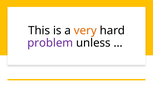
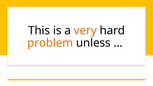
problem colour: purple -> orange (50, 43)
